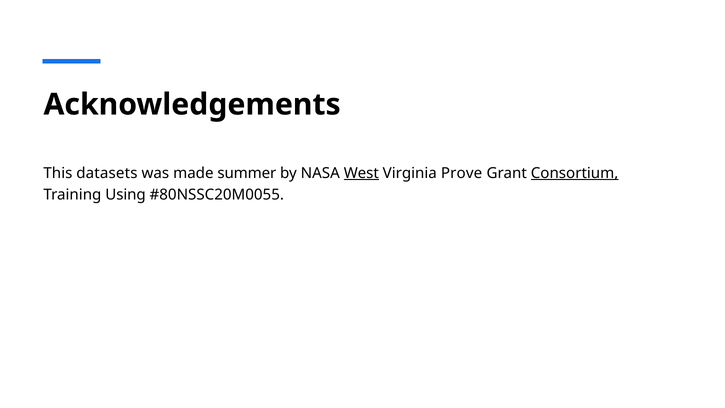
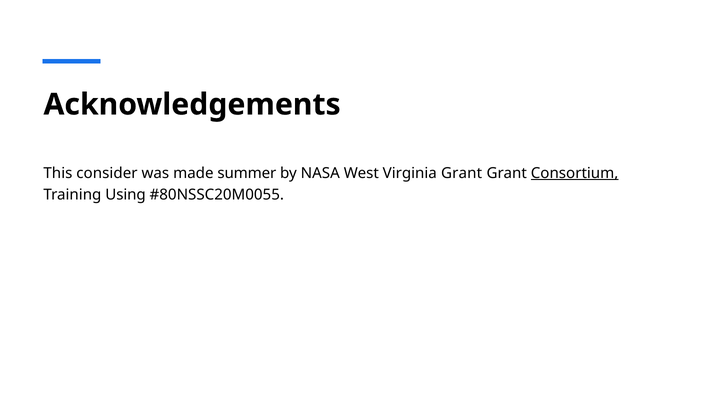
datasets: datasets -> consider (107, 173)
West underline: present -> none (361, 173)
Virginia Prove: Prove -> Grant (462, 173)
